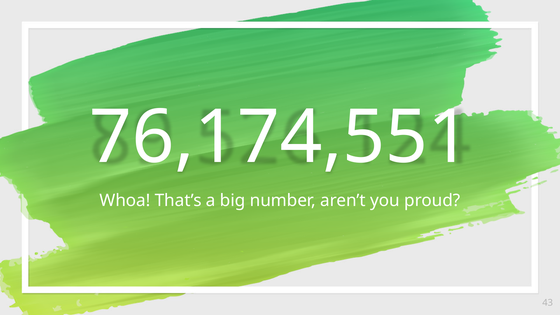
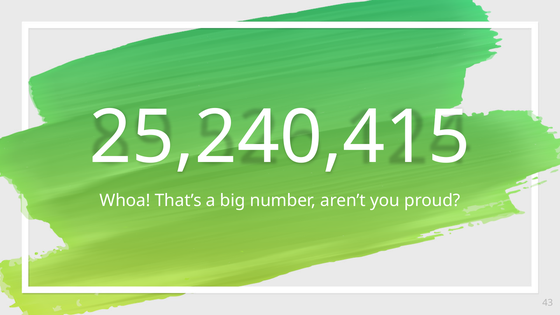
76,174,551: 76,174,551 -> 25,240,415 (280, 138)
